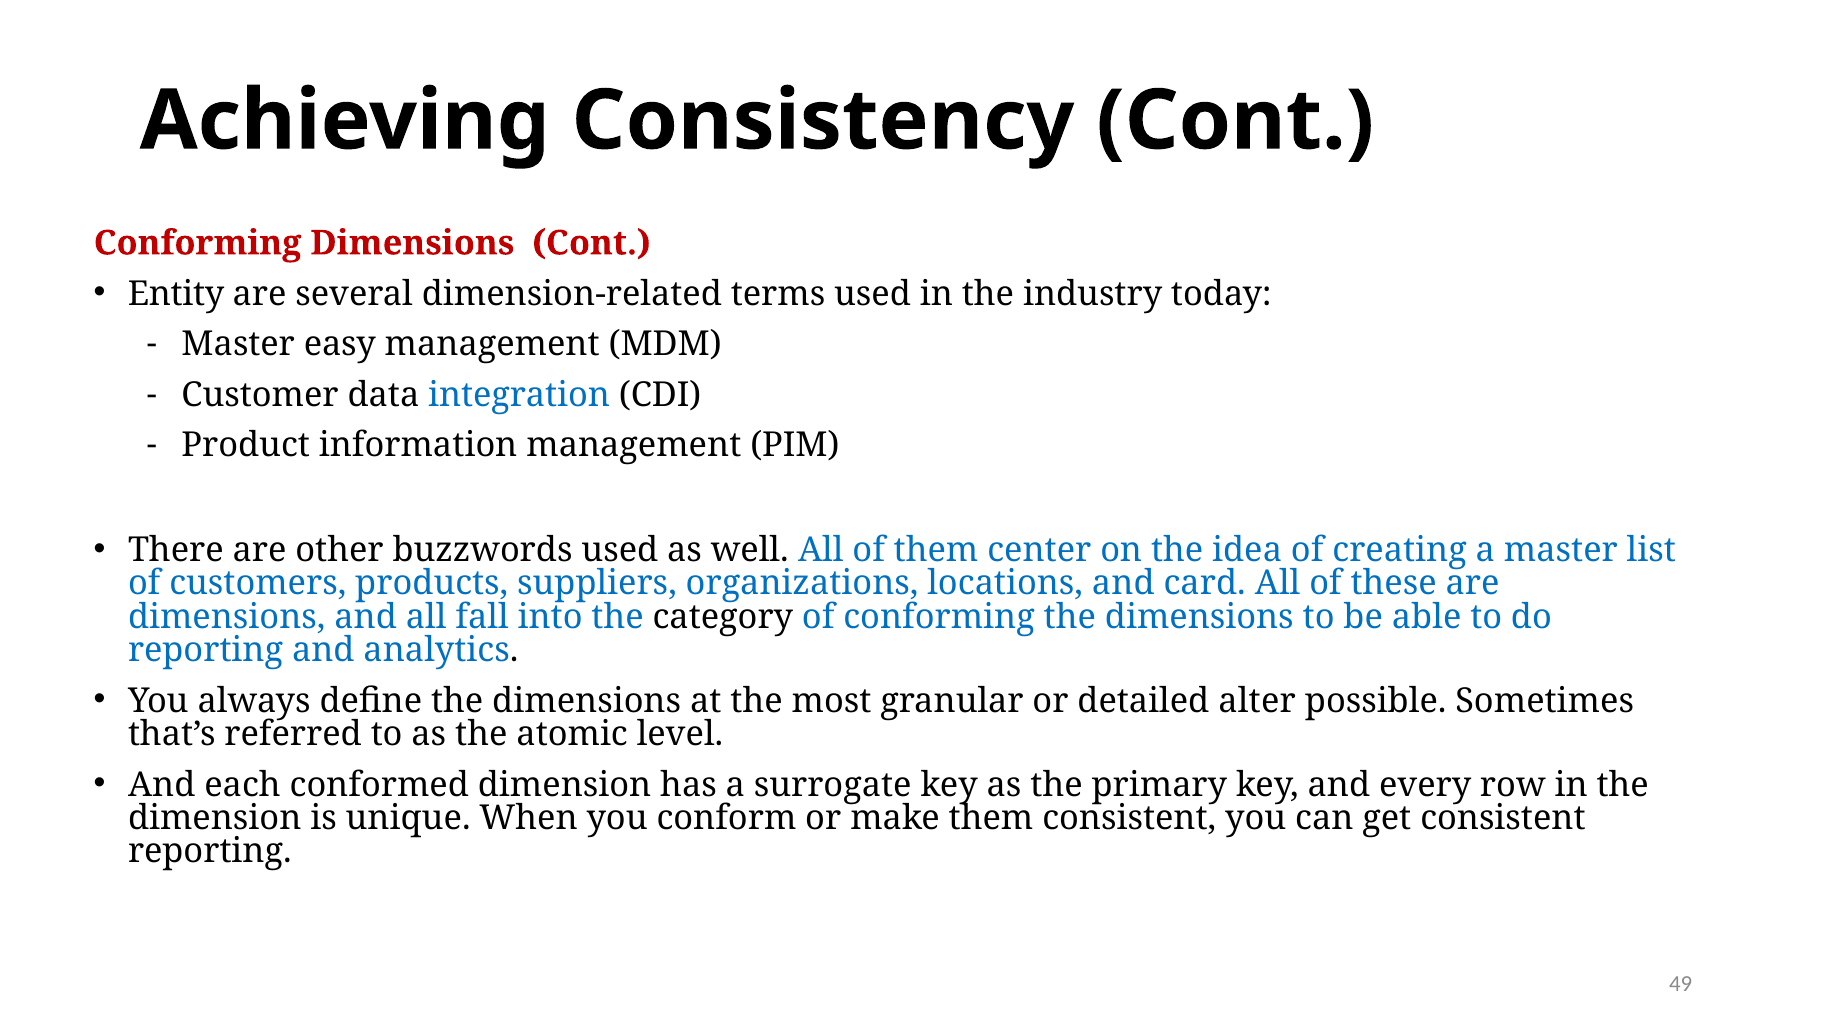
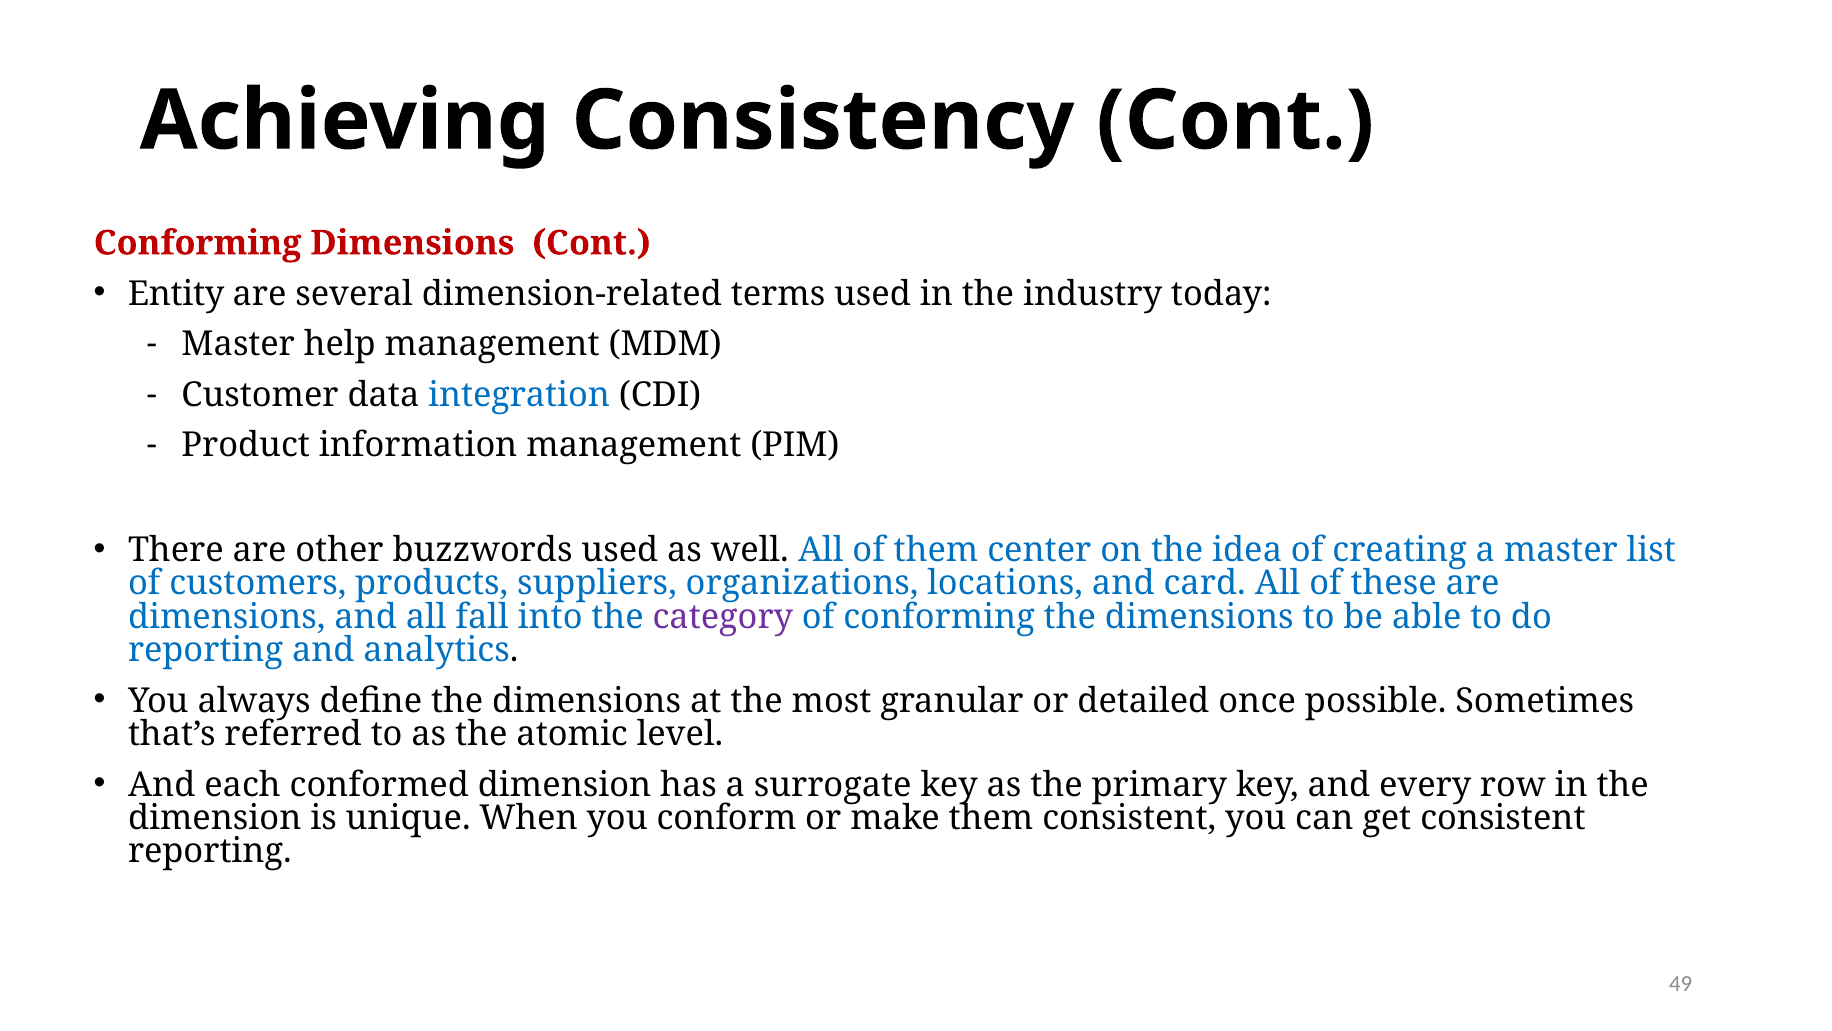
easy: easy -> help (340, 344)
category colour: black -> purple (723, 617)
alter: alter -> once (1257, 700)
